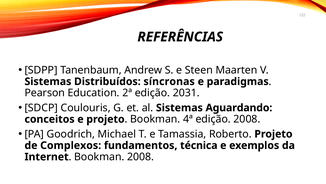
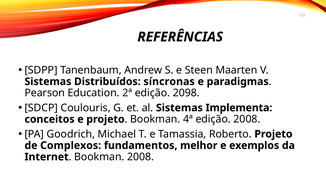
2031: 2031 -> 2098 (186, 93)
Aguardando: Aguardando -> Implementa (239, 107)
técnica: técnica -> melhor (199, 145)
